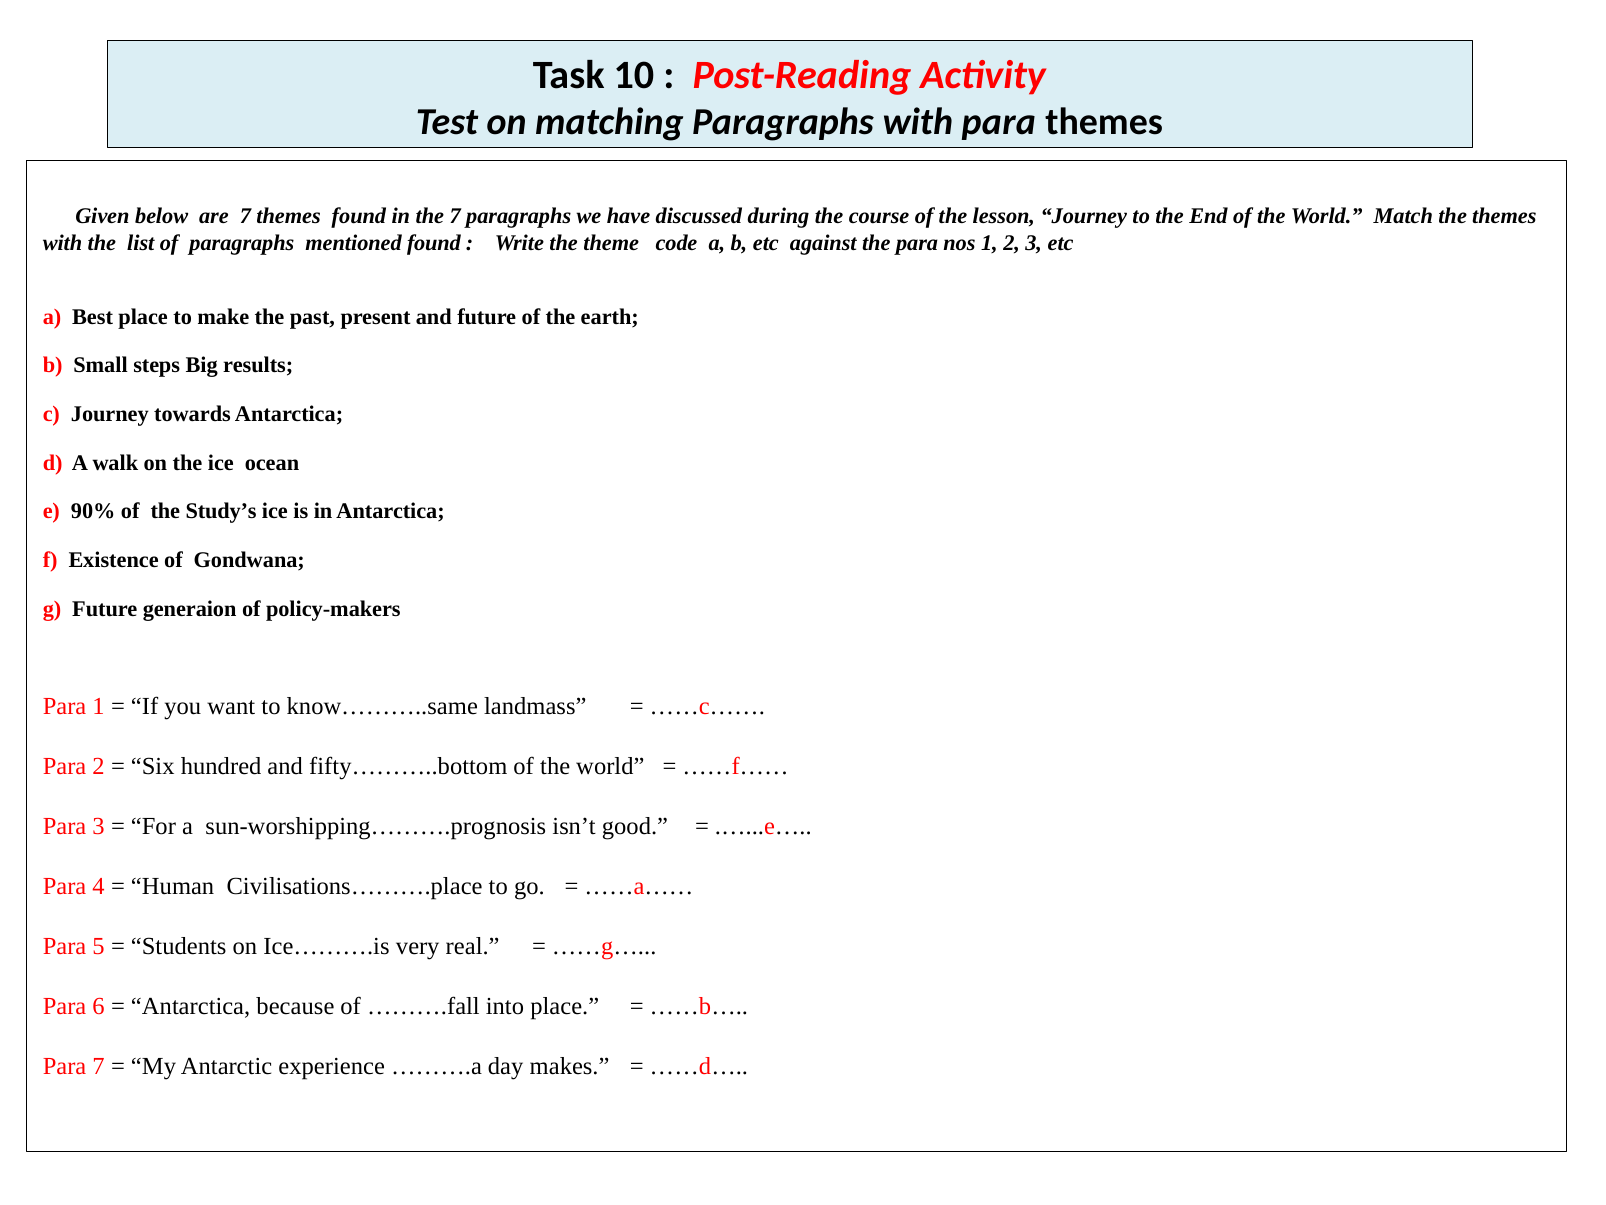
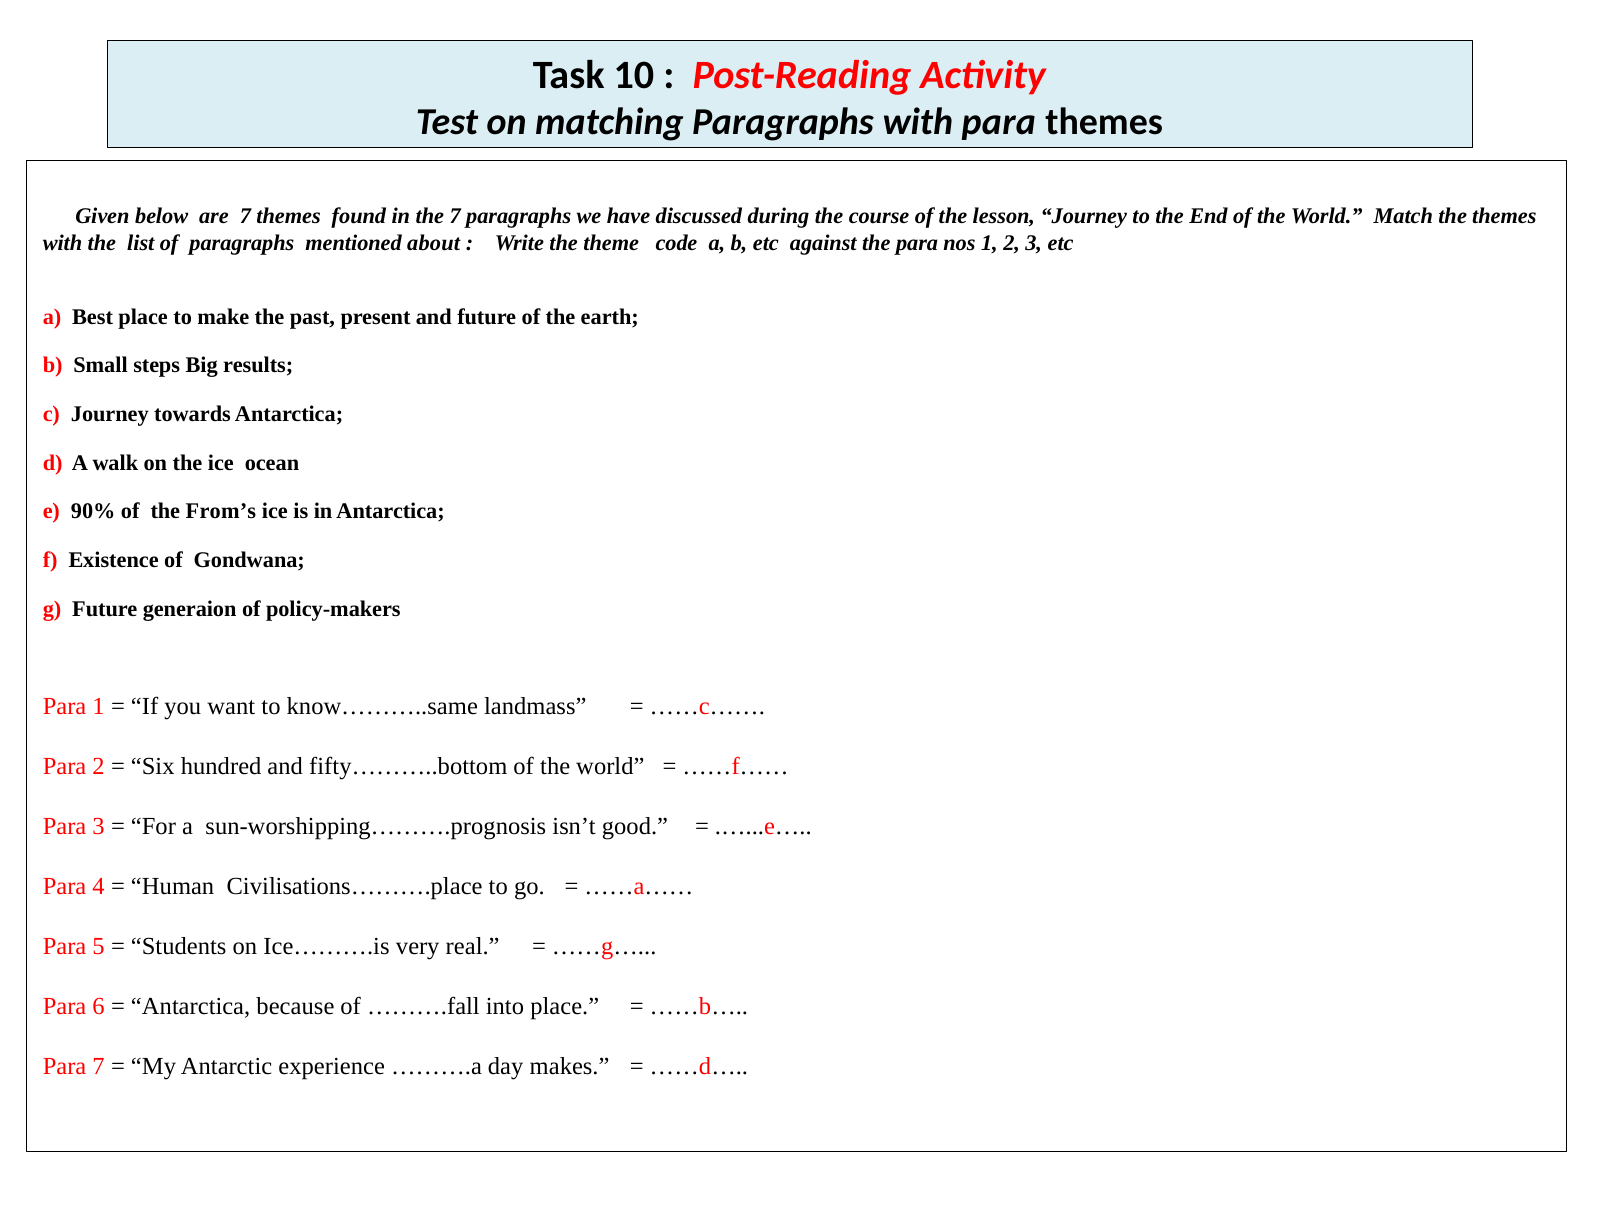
mentioned found: found -> about (434, 243)
Study’s: Study’s -> From’s (221, 511)
